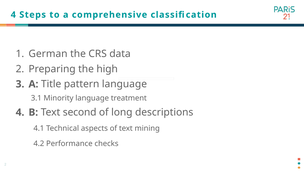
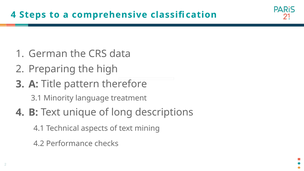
pattern language: language -> therefore (124, 84)
second: second -> unique (80, 112)
